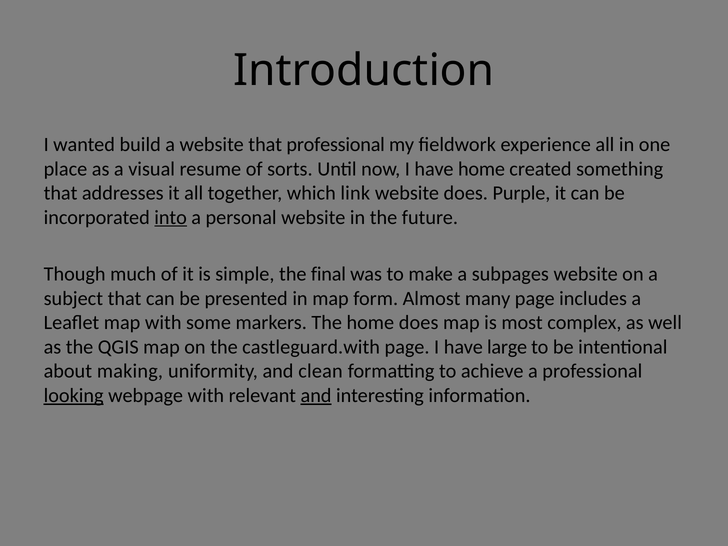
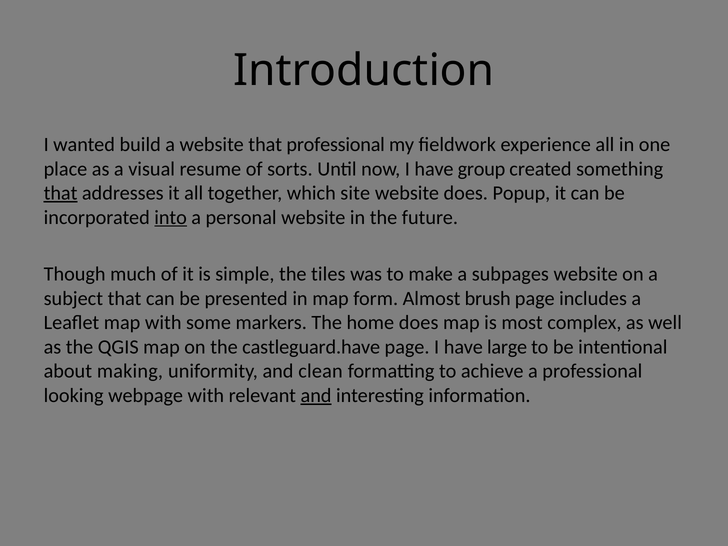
have home: home -> group (482, 169)
that underline: none -> present (61, 193)
link: link -> site (355, 193)
Purple: Purple -> Popup (521, 193)
final: final -> tiles (328, 274)
many: many -> brush (488, 298)
castleguard.with: castleguard.with -> castleguard.have (311, 347)
looking underline: present -> none (74, 395)
